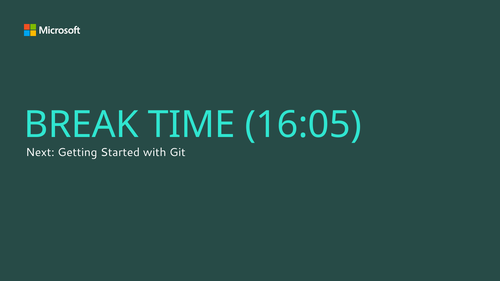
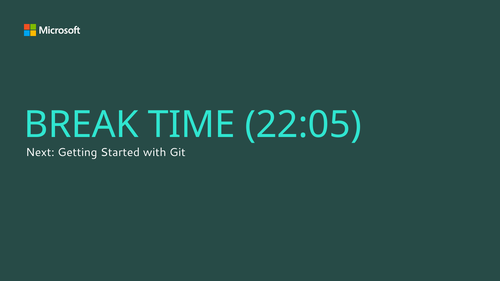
16:05: 16:05 -> 22:05 (303, 125)
